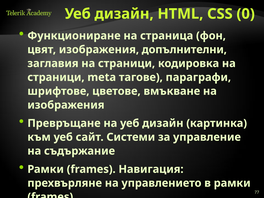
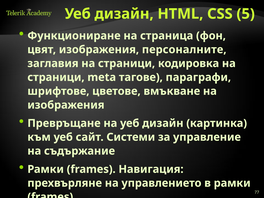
0: 0 -> 5 (246, 14)
допълнителни: допълнителни -> персоналните (184, 50)
